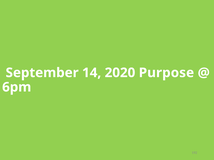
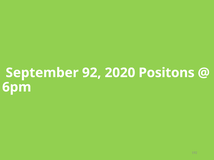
14: 14 -> 92 (92, 73)
Purpose: Purpose -> Positons (167, 73)
